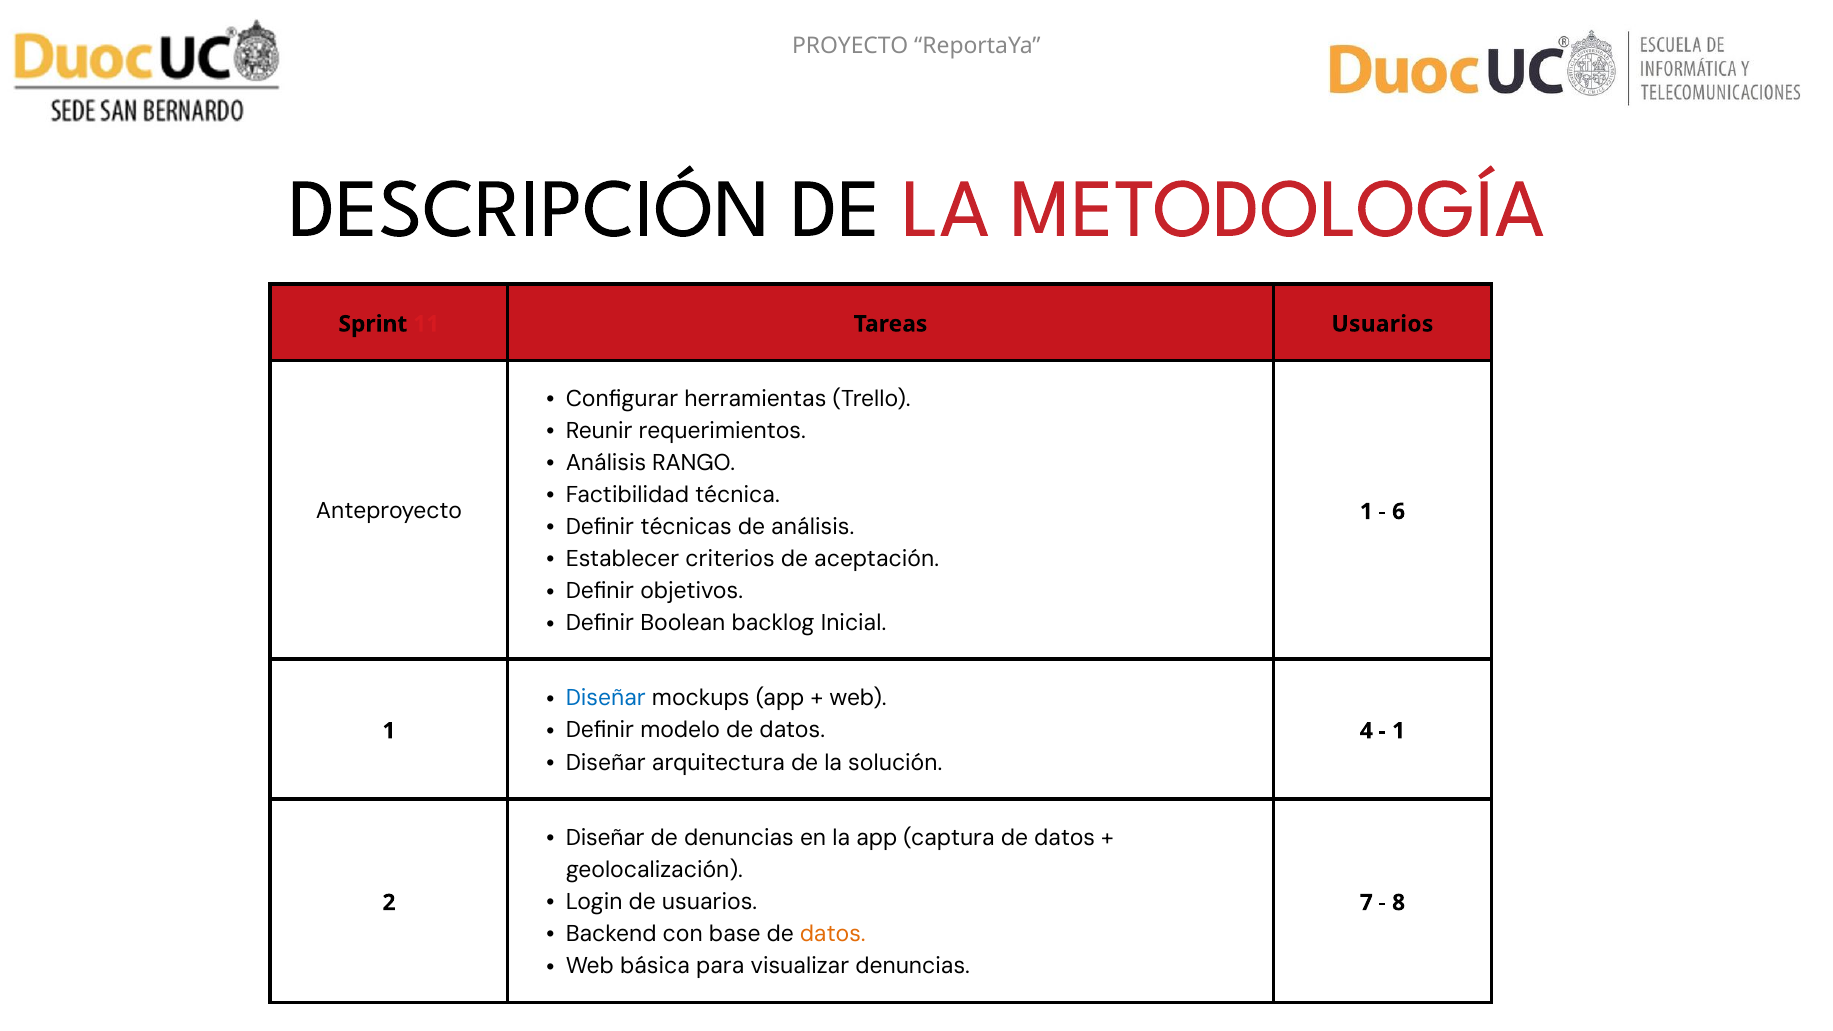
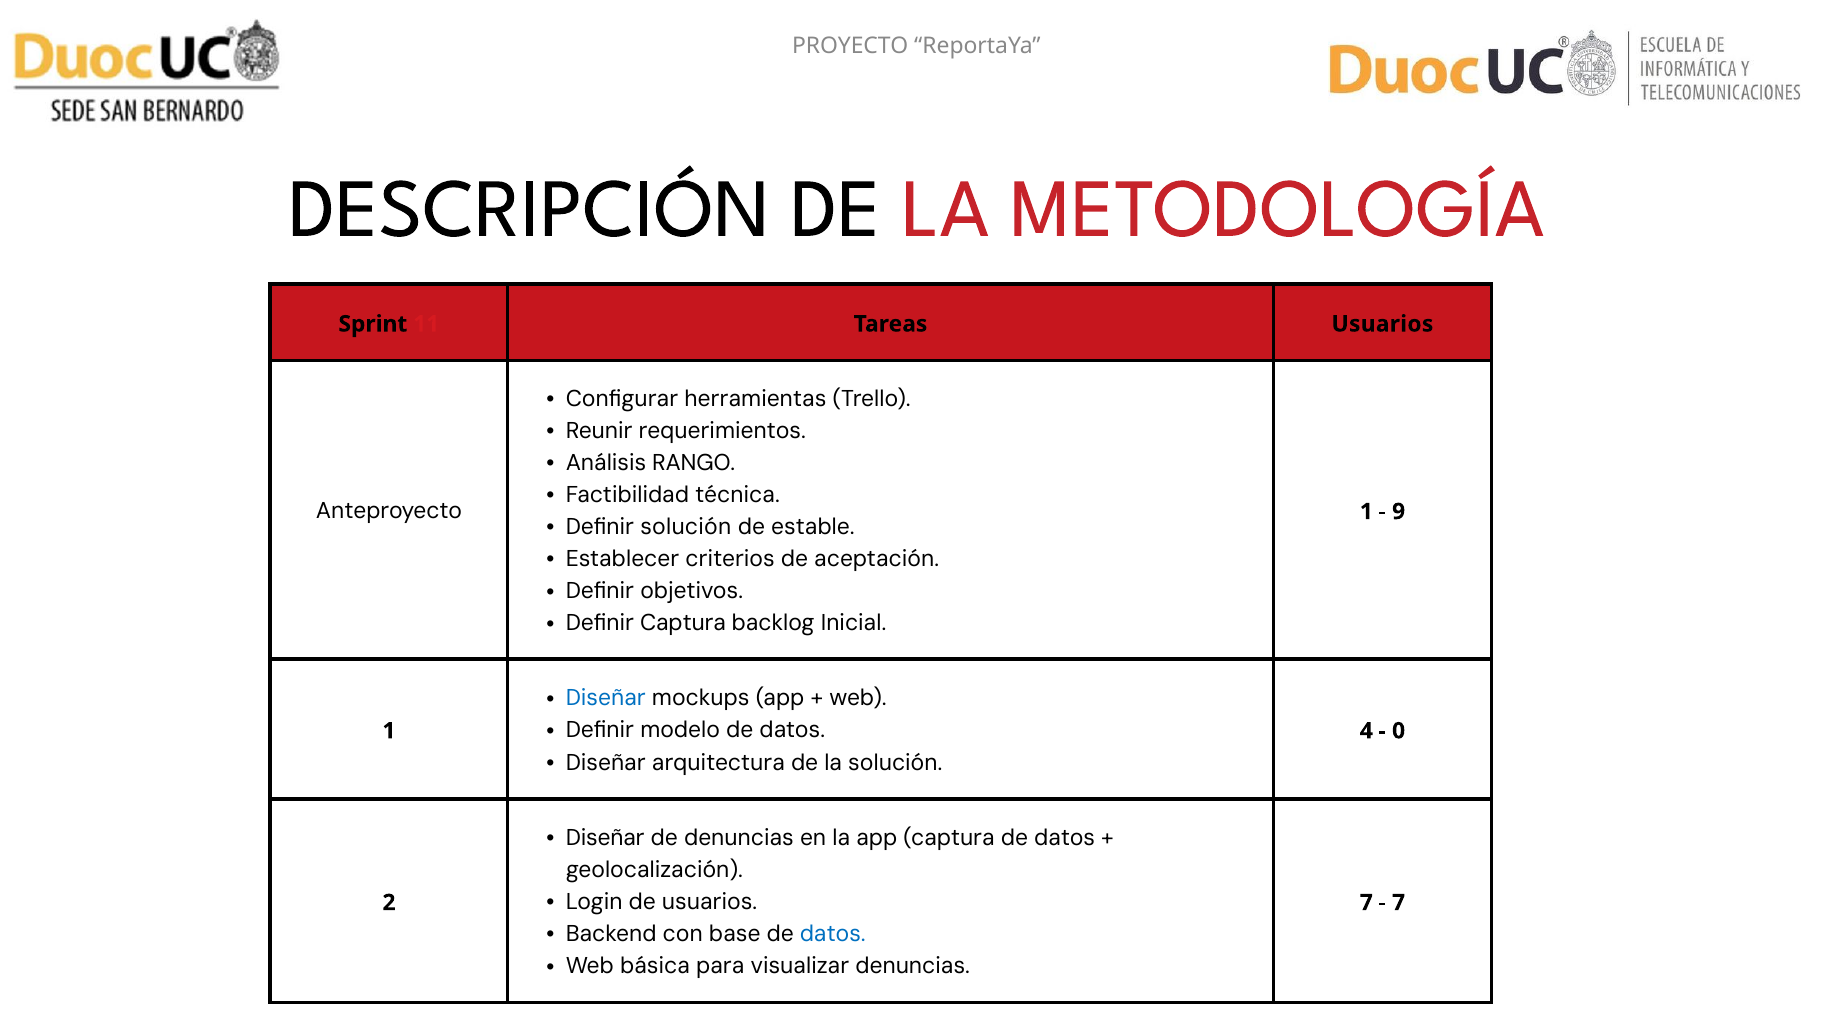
6: 6 -> 9 (1399, 512)
Definir técnicas: técnicas -> solución (686, 527)
de análisis: análisis -> estable (813, 527)
Definir Boolean: Boolean -> Captura (683, 623)
1: 1 -> 0 (1399, 731)
8: 8 -> 7 (1399, 903)
datos colour: orange -> blue (833, 934)
